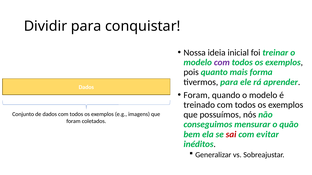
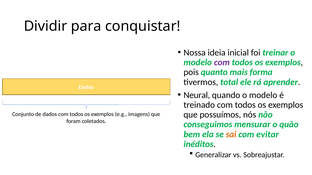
tivermos para: para -> total (229, 82)
Foram: Foram -> Neural (197, 95)
sai colour: red -> orange (231, 135)
